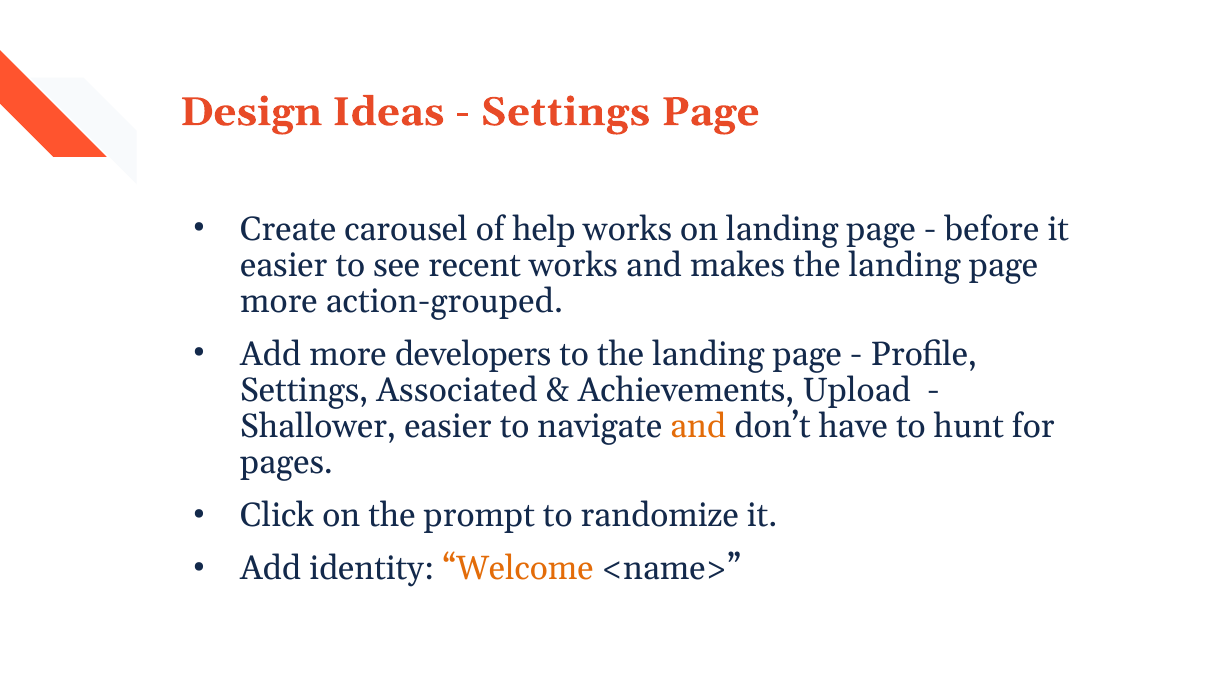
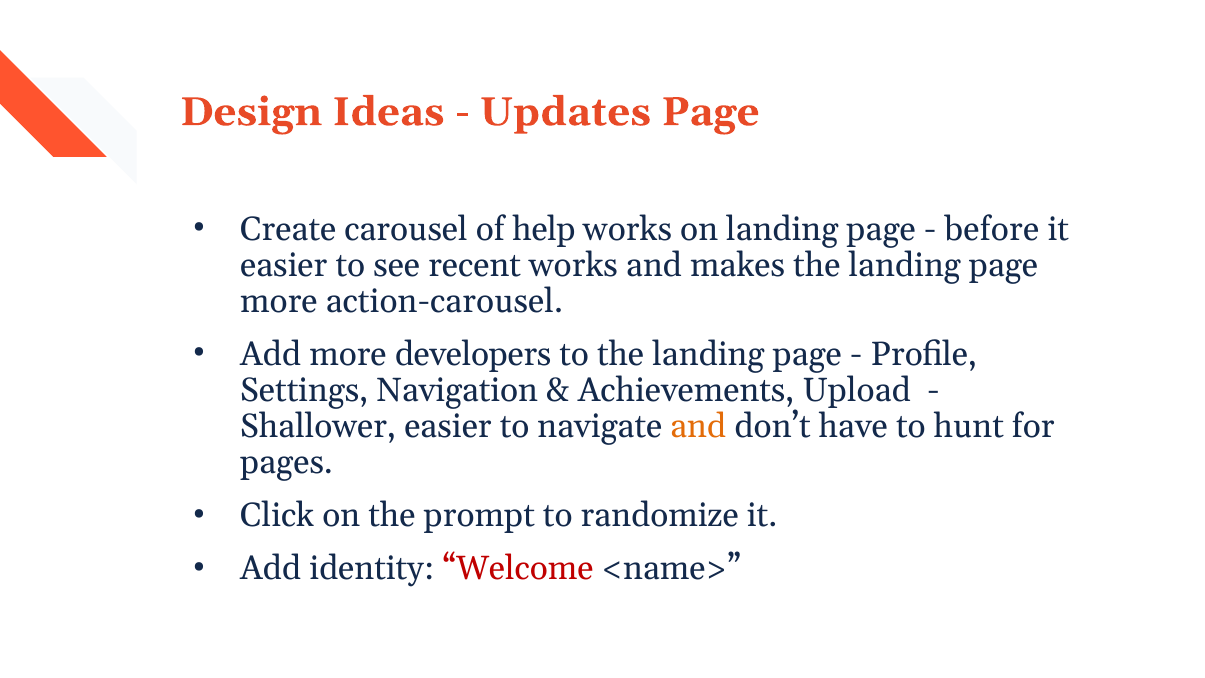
Settings: Settings -> Updates (565, 112)
action-grouped: action-grouped -> action-carousel (444, 301)
Associated: Associated -> Navigation (457, 390)
Welcome colour: orange -> red (518, 568)
